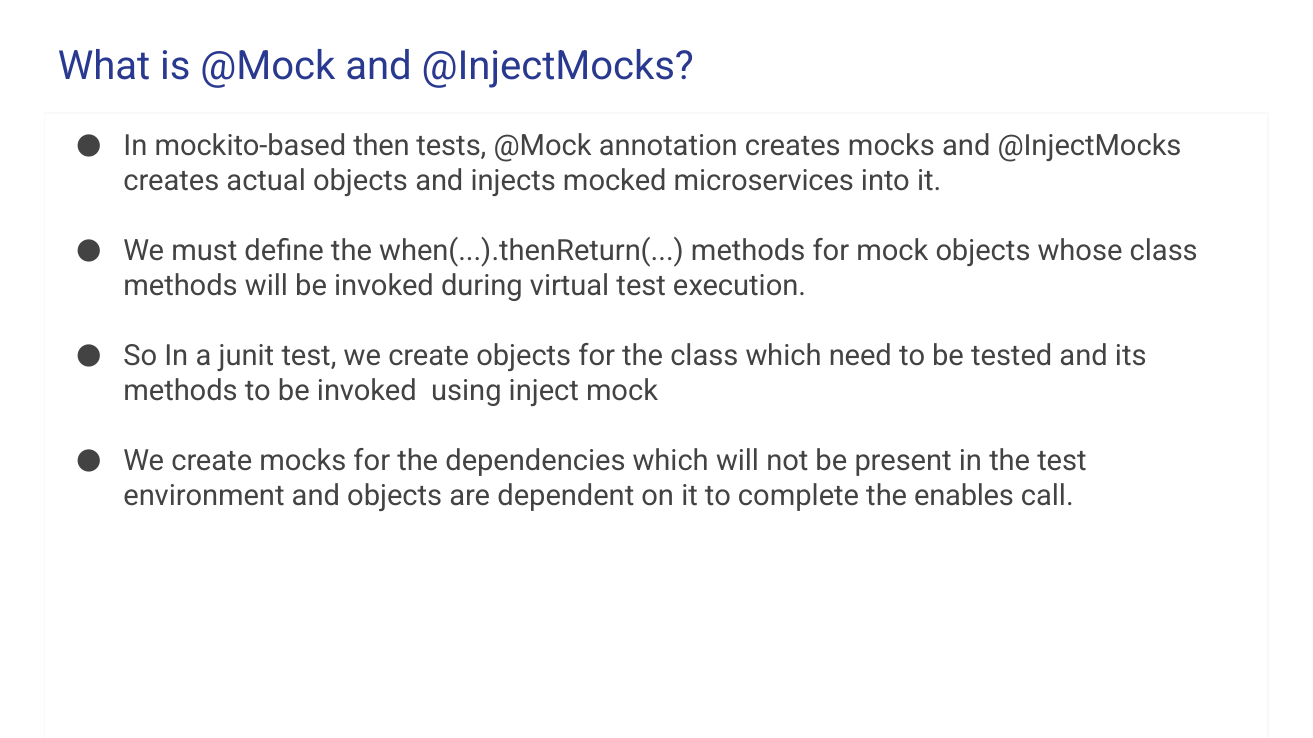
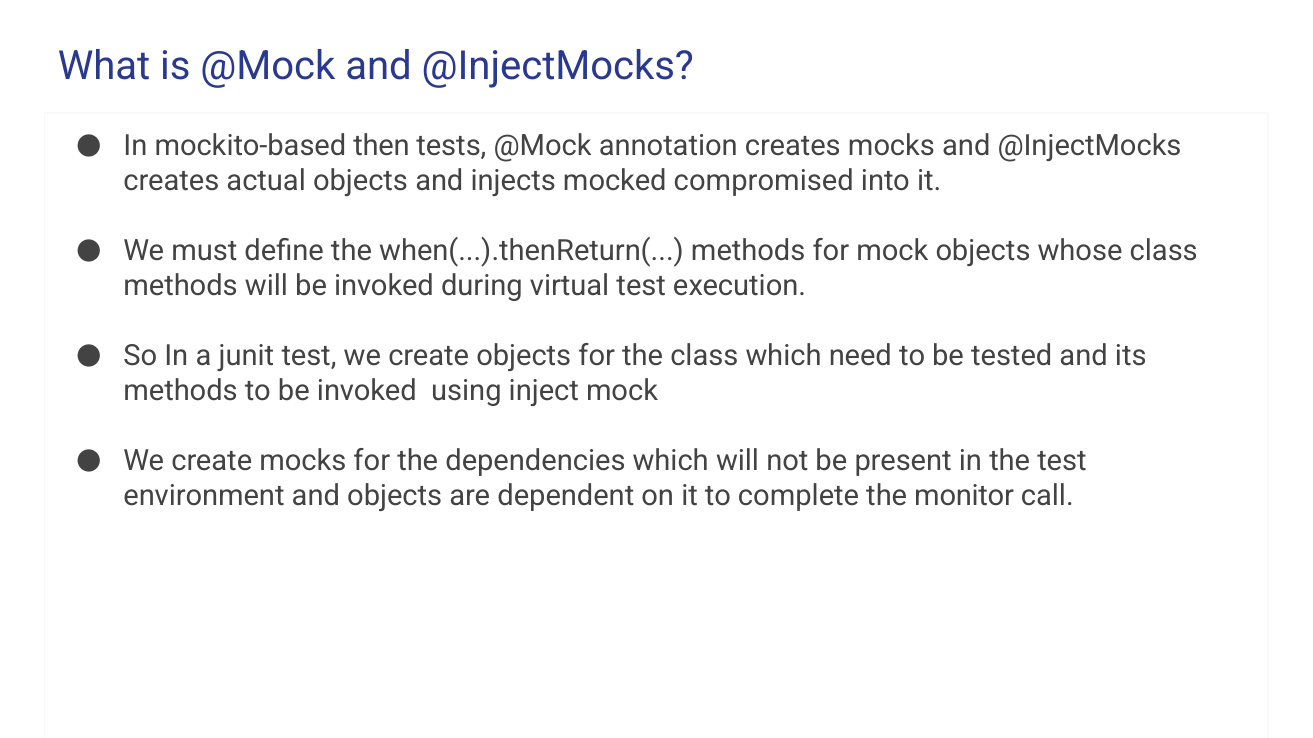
microservices: microservices -> compromised (764, 181)
enables: enables -> monitor (964, 496)
